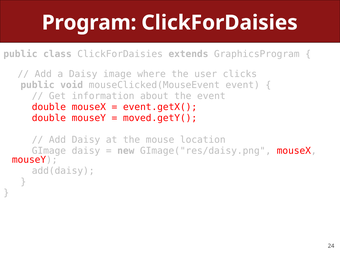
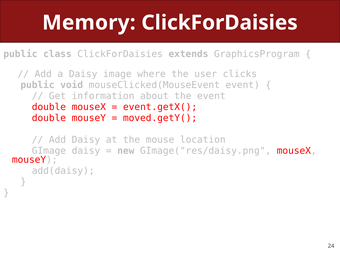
Program: Program -> Memory (89, 23)
